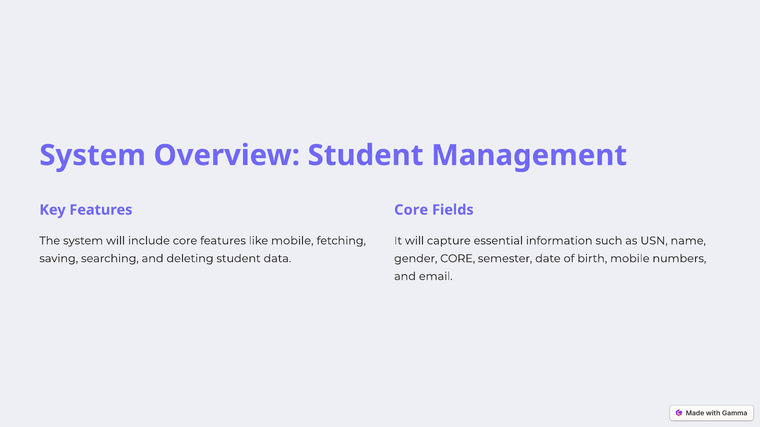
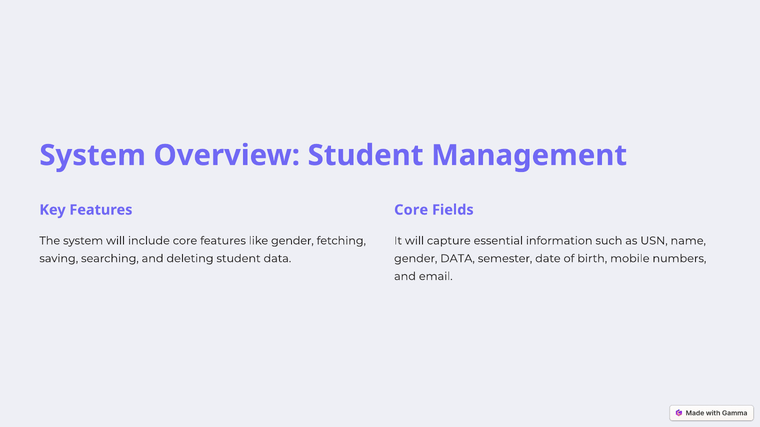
like mobile: mobile -> gender (292, 241)
gender CORE: CORE -> DATA (458, 259)
